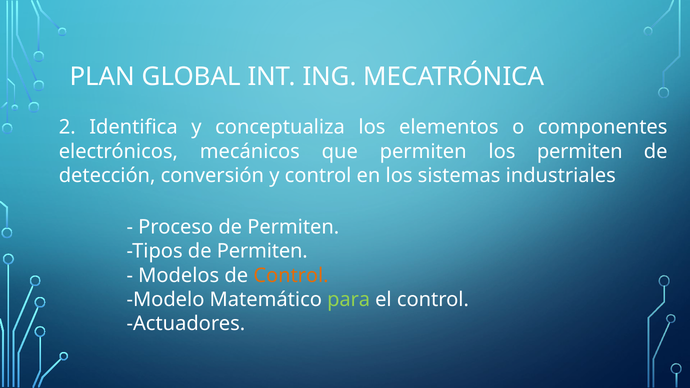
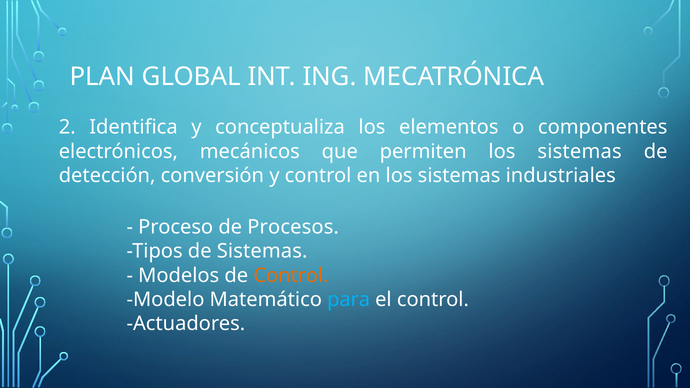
permiten los permiten: permiten -> sistemas (580, 151)
Proceso de Permiten: Permiten -> Procesos (293, 227)
Tipos de Permiten: Permiten -> Sistemas (262, 251)
para colour: light green -> light blue (349, 300)
